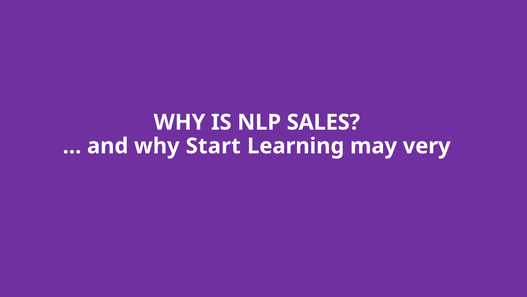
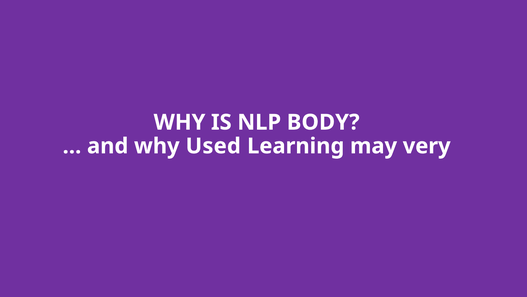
SALES: SALES -> BODY (323, 122)
Start: Start -> Used (213, 146)
